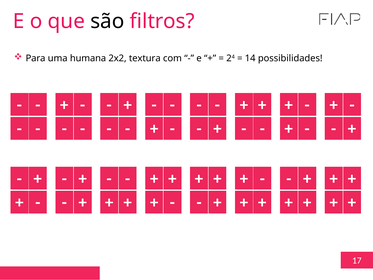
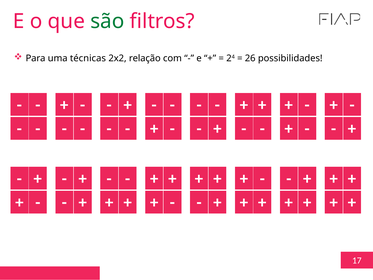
são colour: black -> green (107, 21)
humana: humana -> técnicas (88, 58)
textura: textura -> relação (145, 58)
14: 14 -> 26 (250, 58)
